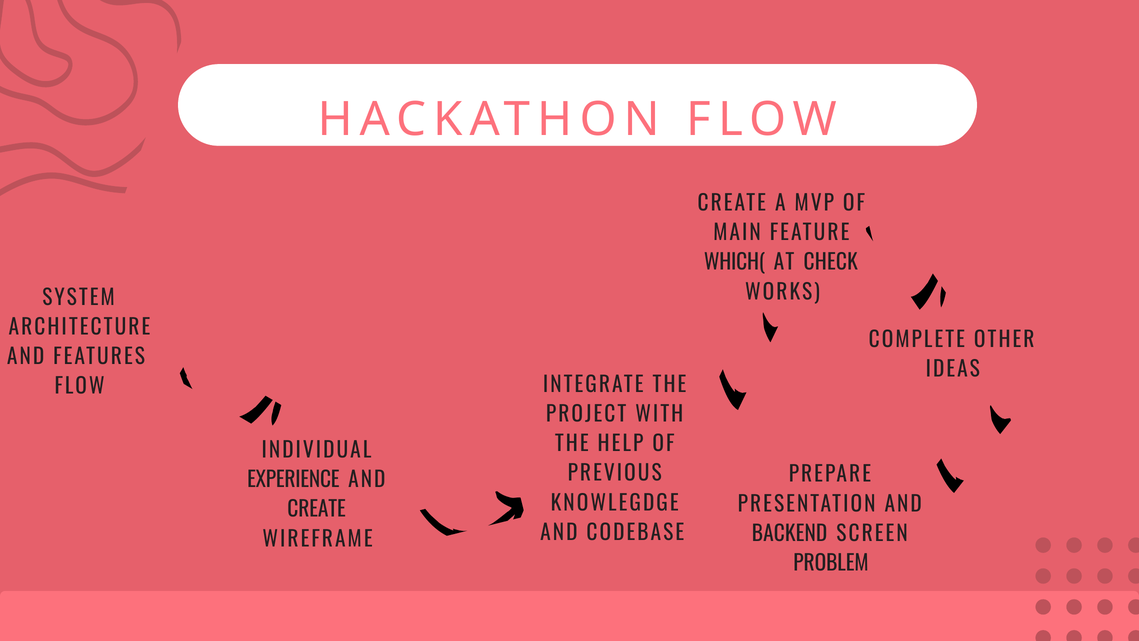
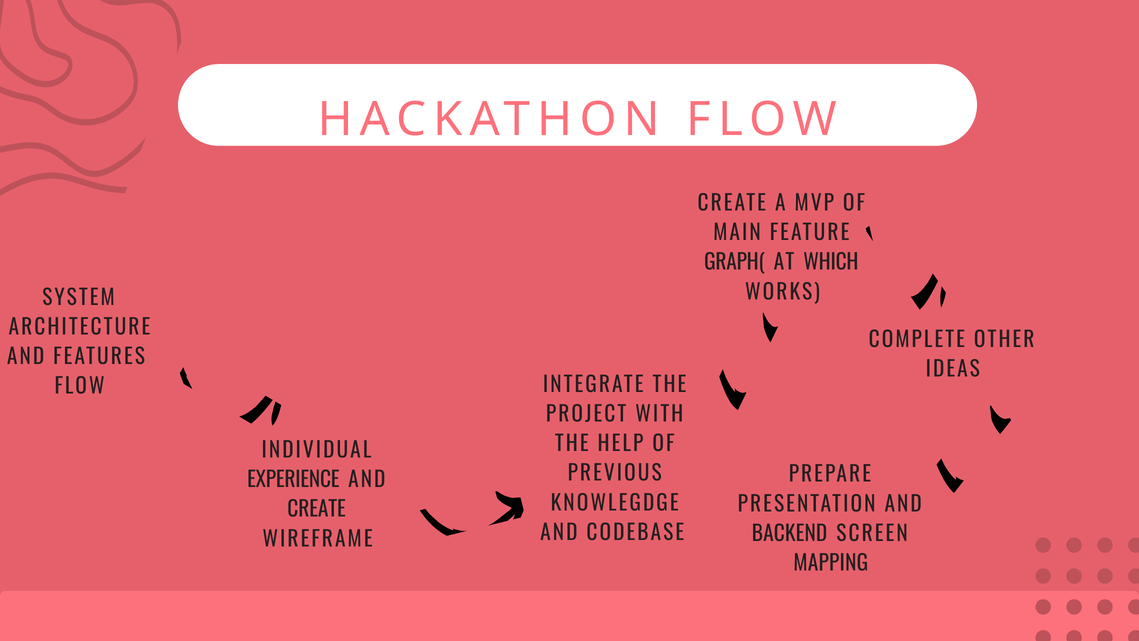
WHICH(: WHICH( -> GRAPH( (735, 263)
CHECK: CHECK -> WHICH (831, 263)
PROBLEM: PROBLEM -> MAPPING (831, 563)
